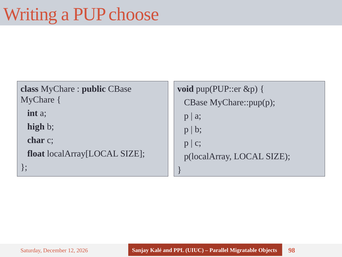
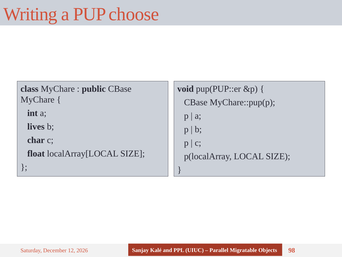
high: high -> lives (36, 126)
